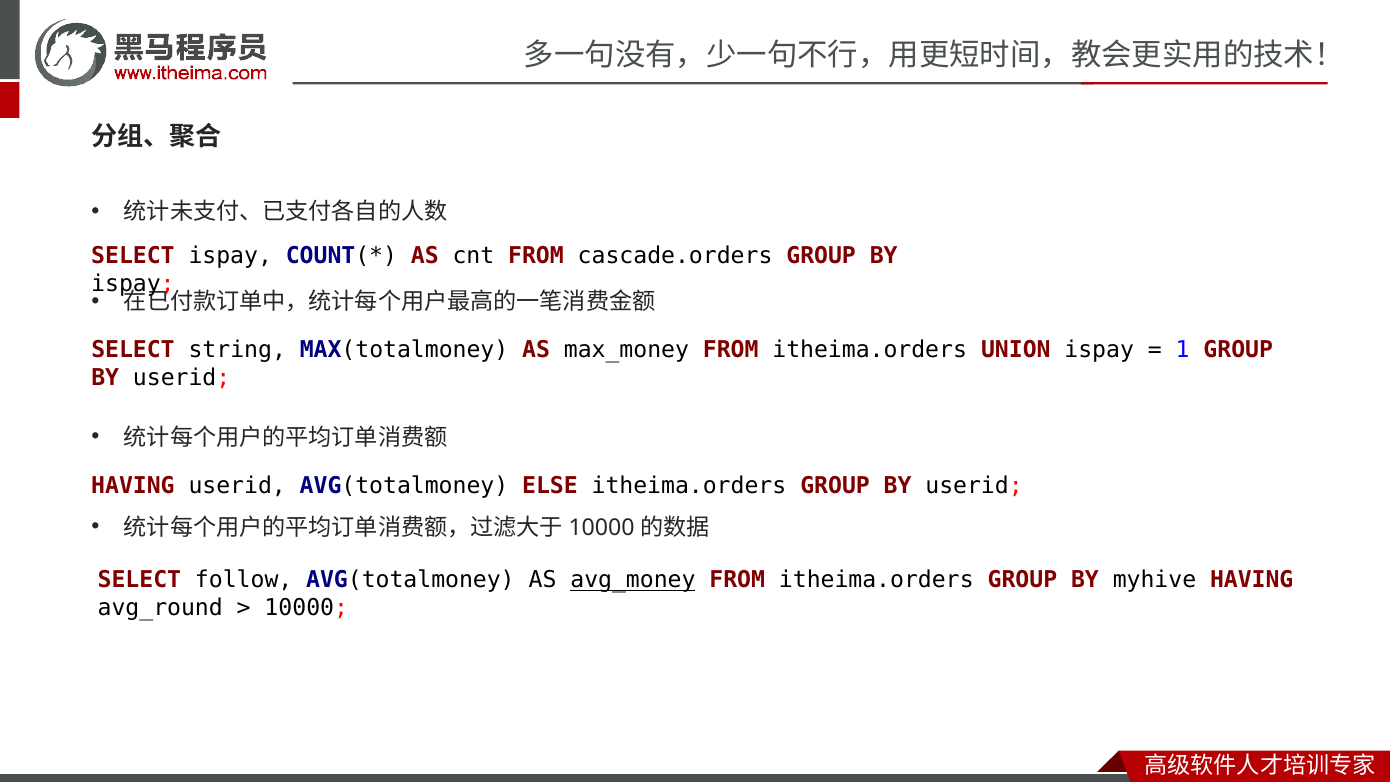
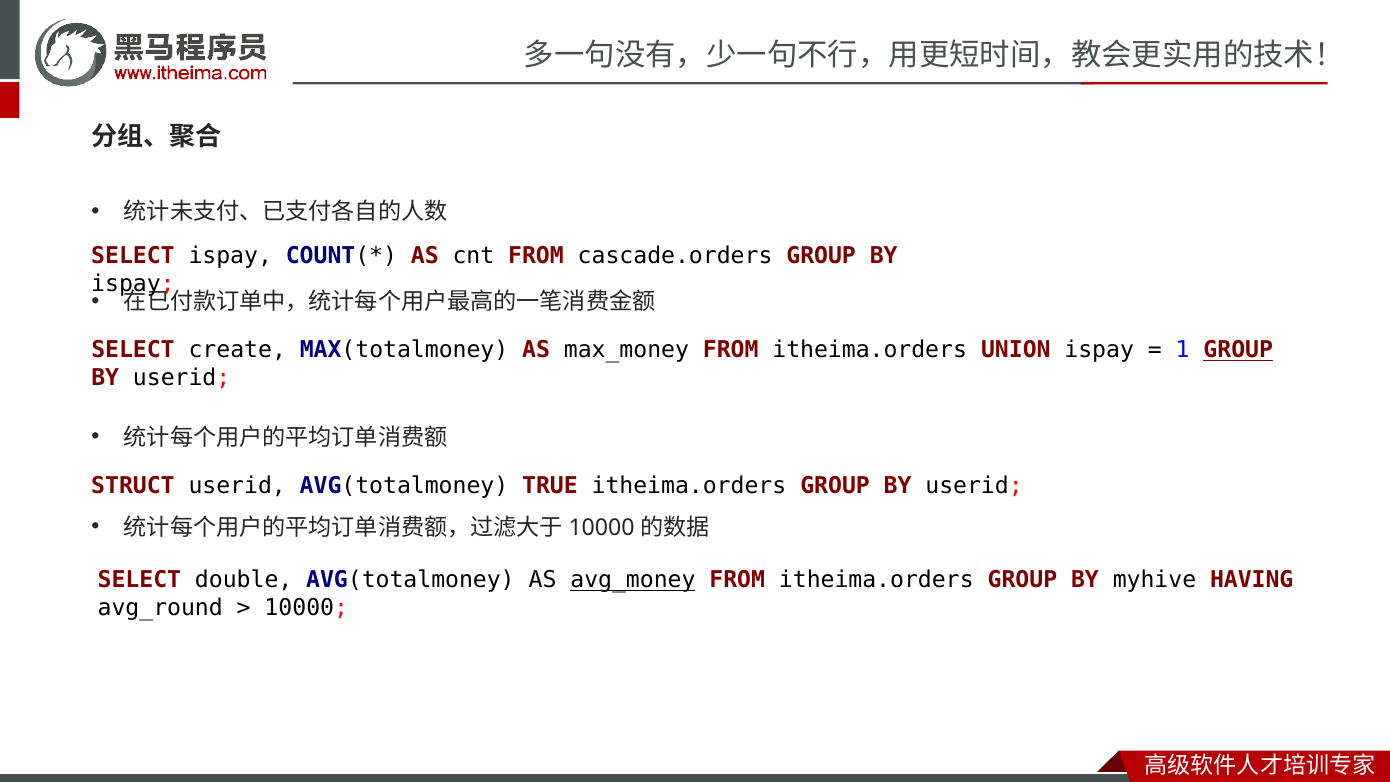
string: string -> create (237, 350)
GROUP underline: none -> present (1238, 350)
HAVING: HAVING -> STRUCT (133, 485)
ELSE: ELSE -> TRUE (550, 485)
follow: follow -> double (244, 580)
